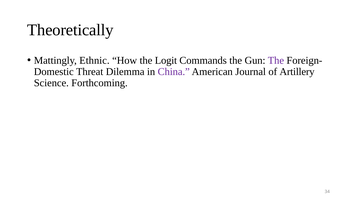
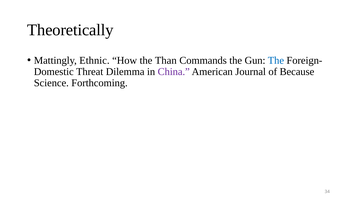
Logit: Logit -> Than (166, 60)
The colour: purple -> blue (276, 60)
Artillery: Artillery -> Because (297, 72)
